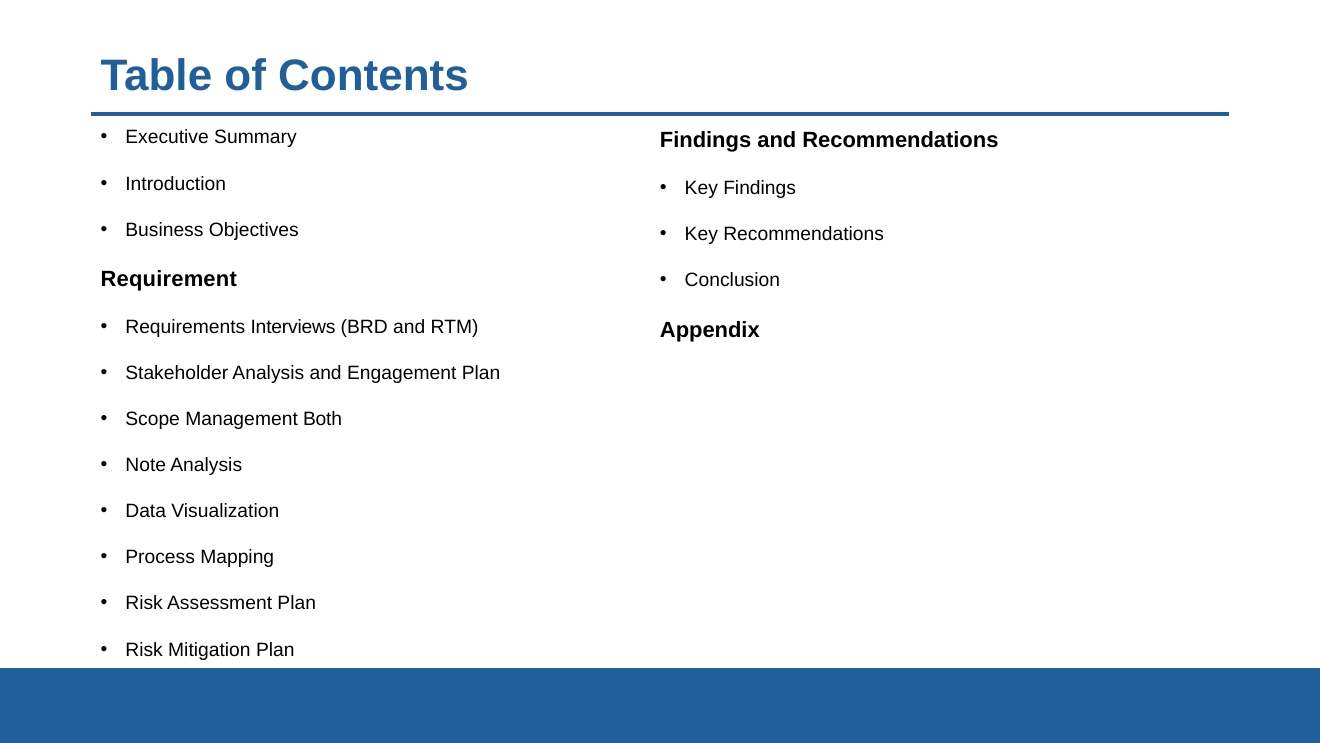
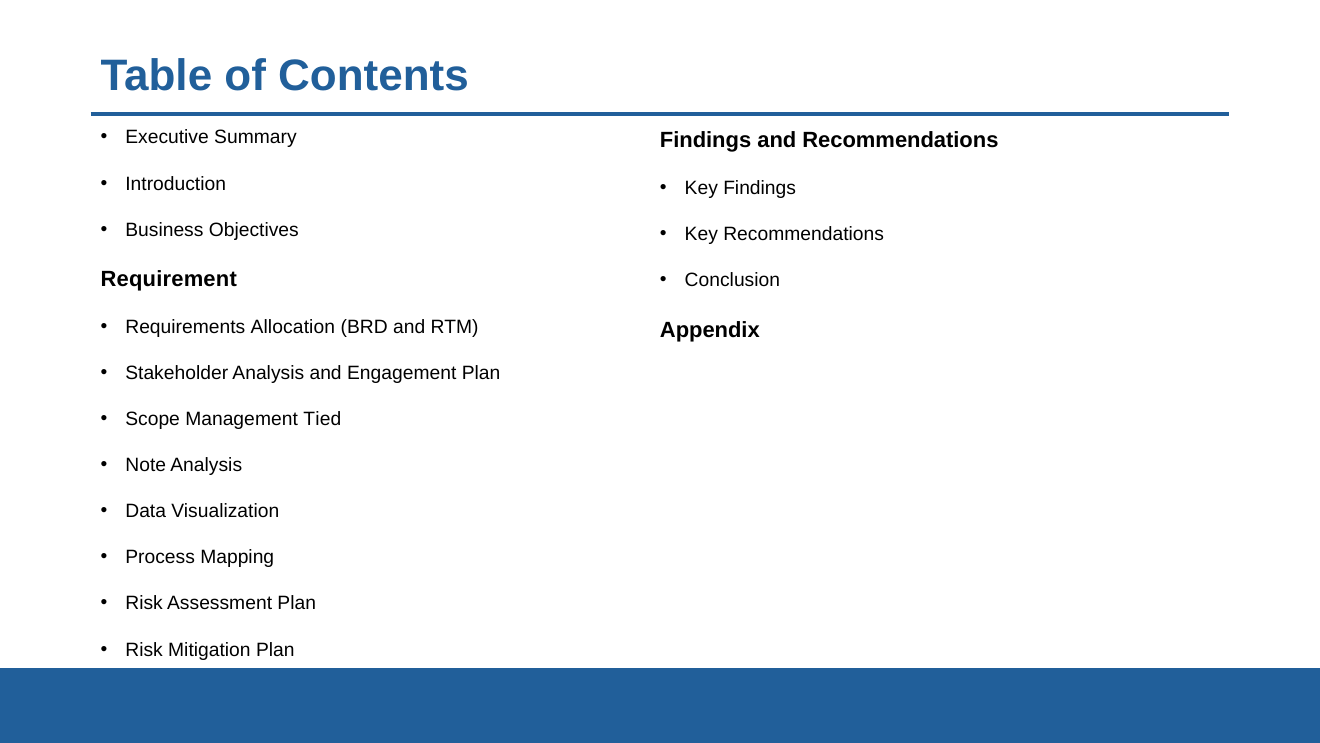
Interviews: Interviews -> Allocation (293, 326)
Both: Both -> Tied (322, 419)
